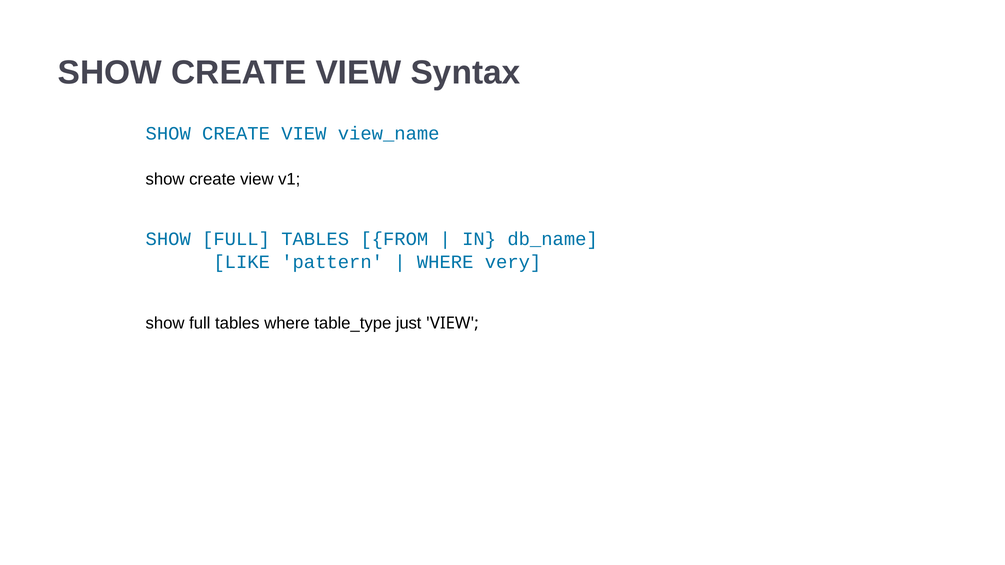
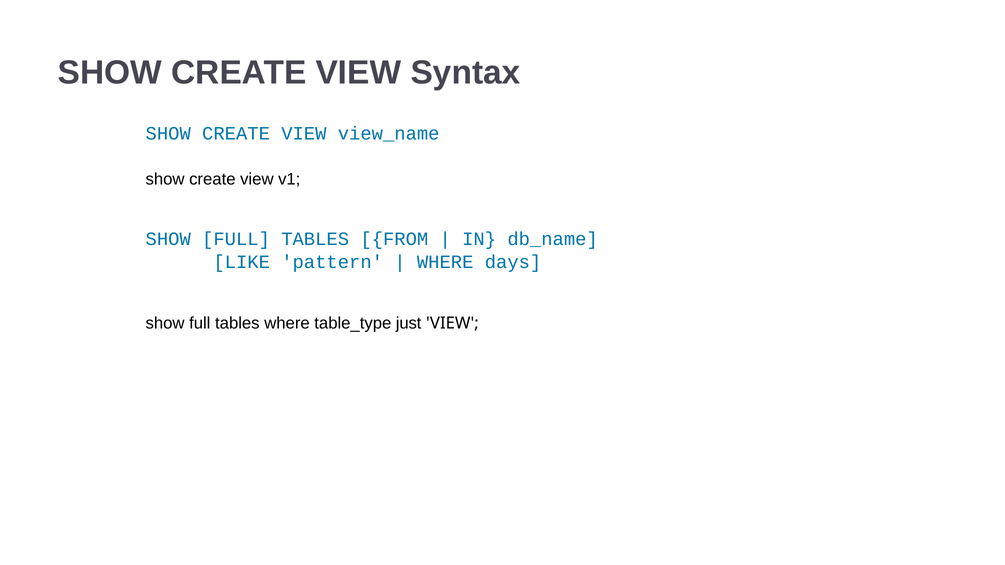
very: very -> days (513, 262)
